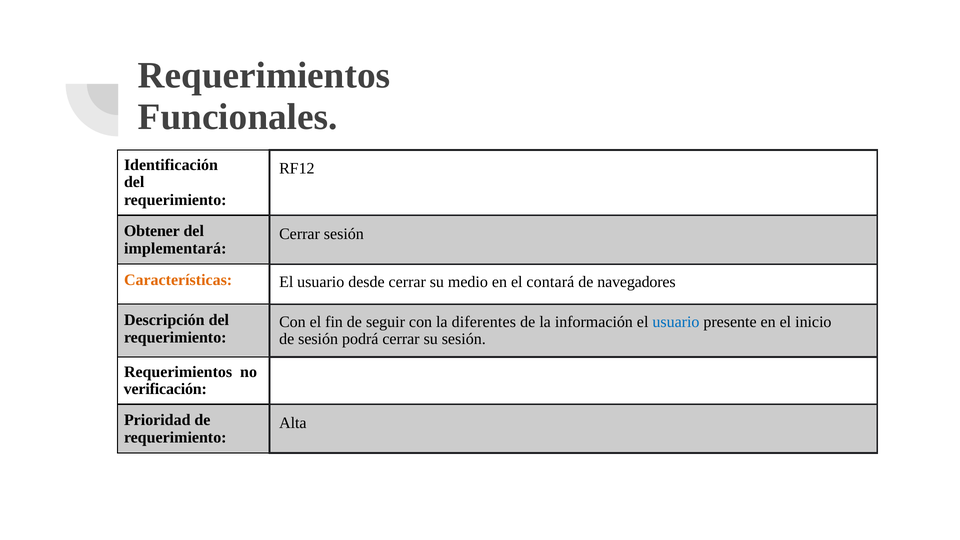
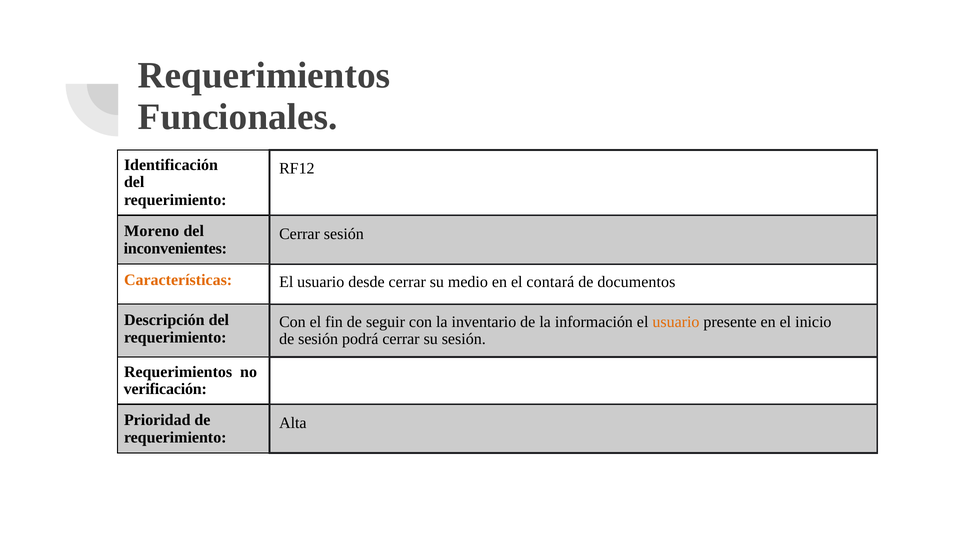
Obtener: Obtener -> Moreno (152, 231)
implementará: implementará -> inconvenientes (175, 249)
navegadores: navegadores -> documentos (636, 282)
diferentes: diferentes -> inventario (484, 322)
usuario colour: blue -> orange (676, 322)
